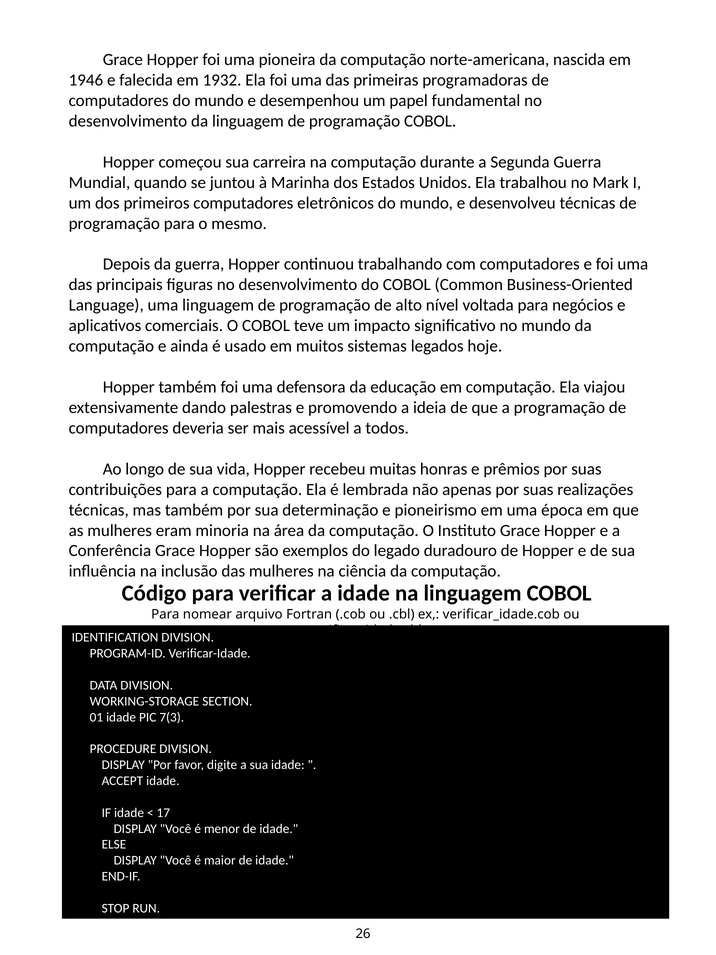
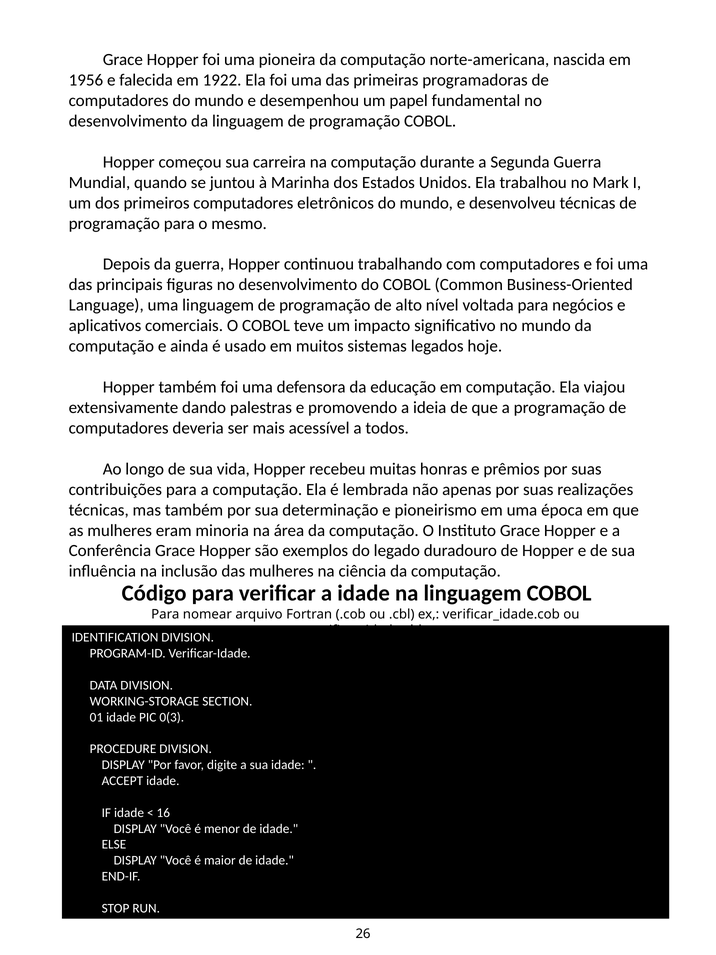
1946: 1946 -> 1956 (86, 80)
1932: 1932 -> 1922 (222, 80)
7(3: 7(3 -> 0(3 (172, 717)
17: 17 -> 16 (163, 812)
